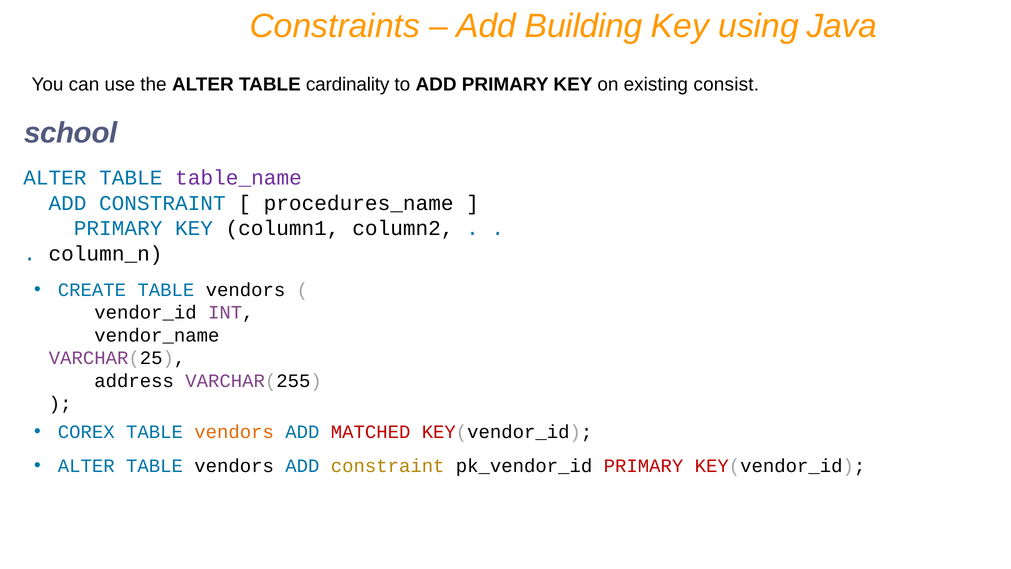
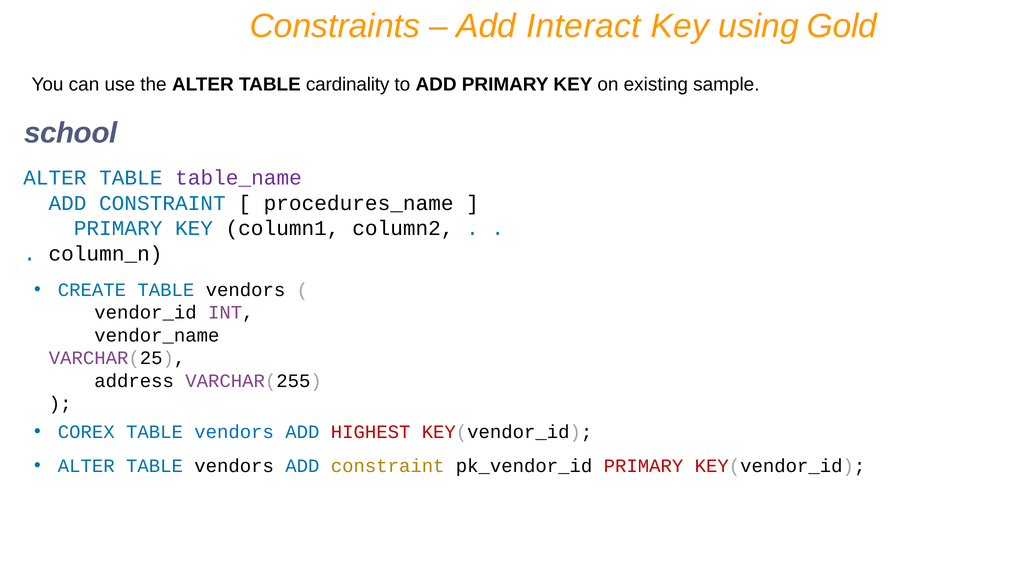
Building: Building -> Interact (583, 26)
Java: Java -> Gold (842, 26)
consist: consist -> sample (726, 84)
vendors colour: orange -> blue (234, 432)
MATCHED: MATCHED -> HIGHEST (371, 432)
